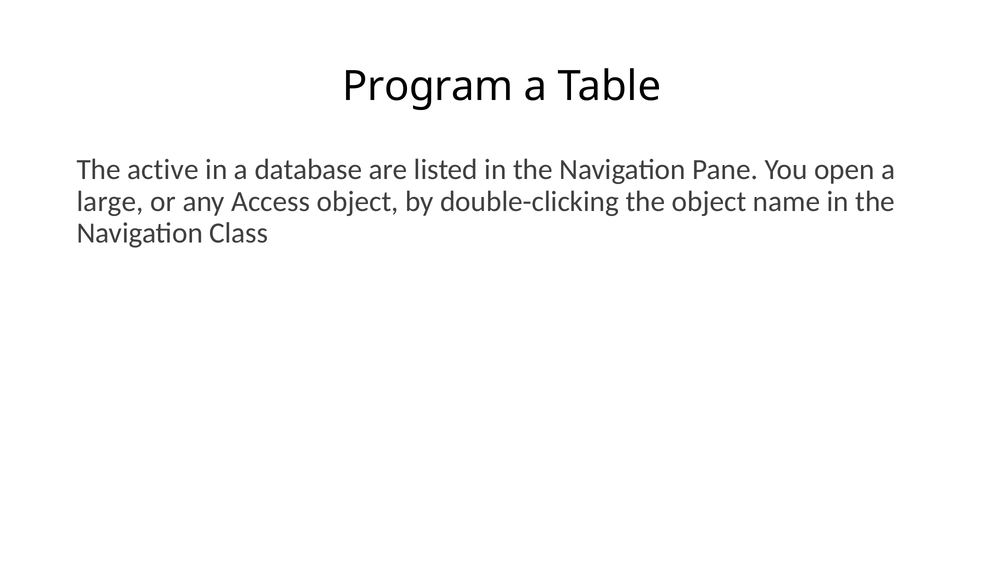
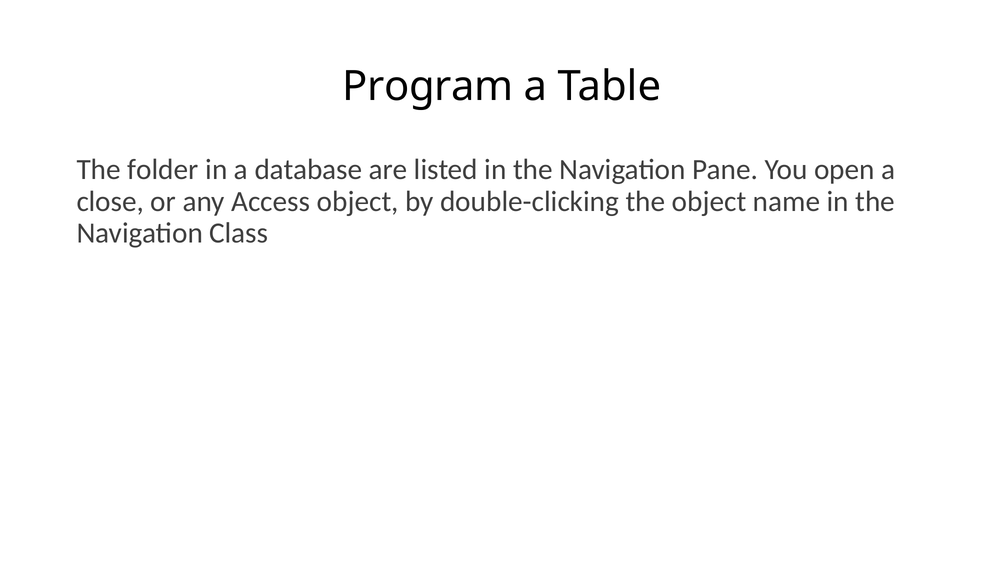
active: active -> folder (163, 170)
large: large -> close (110, 201)
